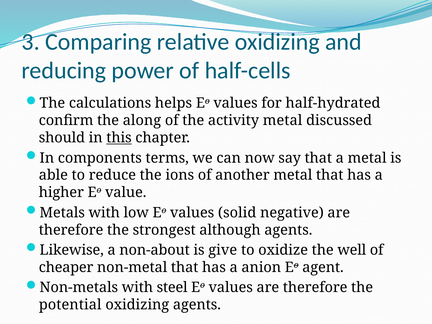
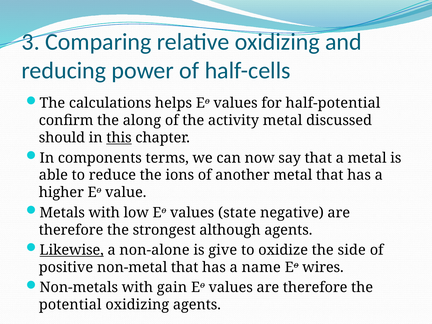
half-hydrated: half-hydrated -> half-potential (333, 103)
solid: solid -> state (237, 213)
Likewise underline: none -> present (72, 250)
non-about: non-about -> non-alone (154, 250)
well: well -> side (352, 250)
cheaper: cheaper -> positive (66, 267)
anion: anion -> name (261, 267)
agent: agent -> wires (323, 267)
steel: steel -> gain (172, 288)
